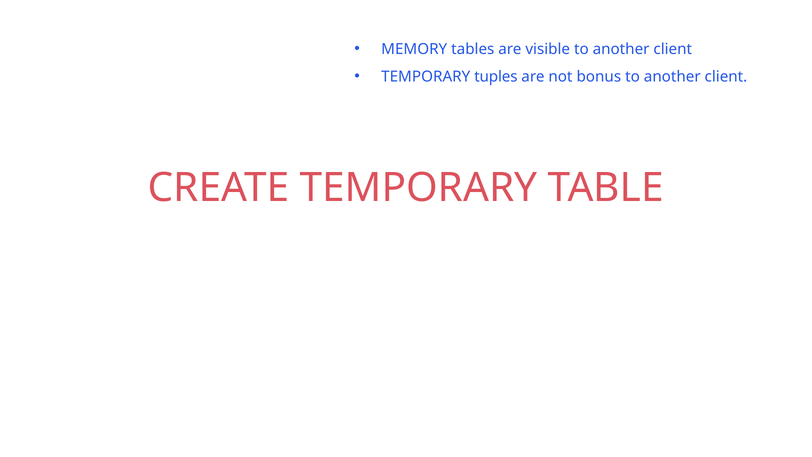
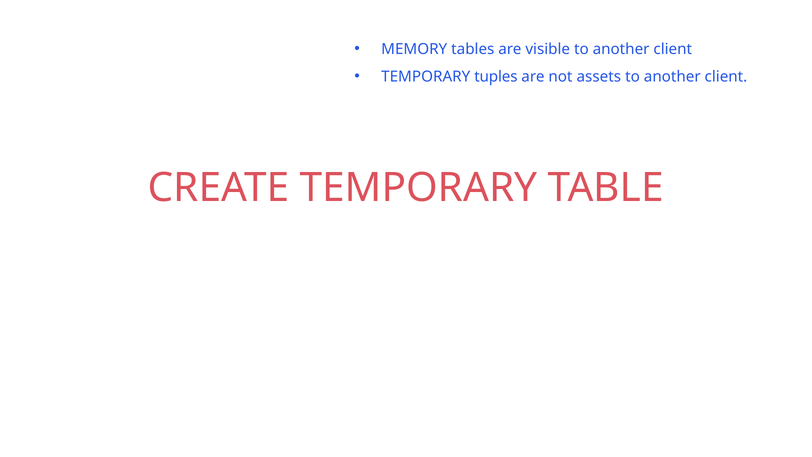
bonus: bonus -> assets (599, 77)
